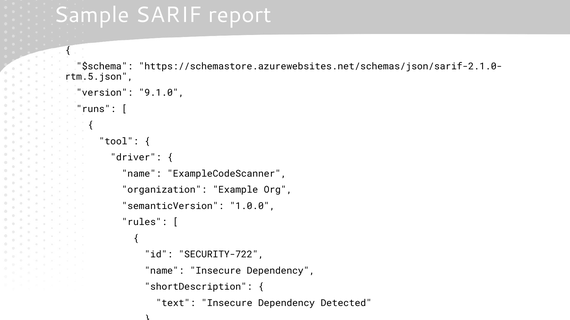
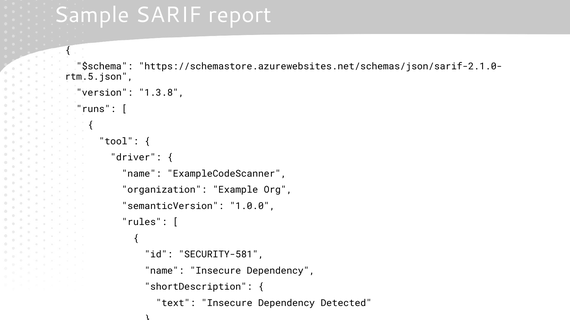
9.1.0: 9.1.0 -> 1.3.8 (161, 93)
SECURITY-722: SECURITY-722 -> SECURITY-581 (221, 255)
